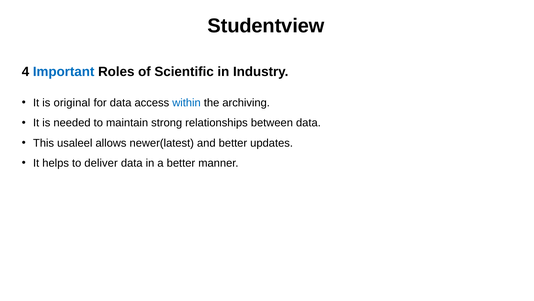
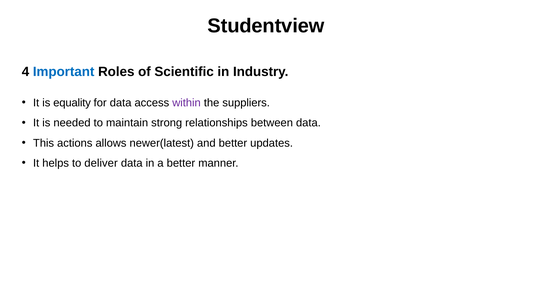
original: original -> equality (72, 103)
within colour: blue -> purple (186, 103)
archiving: archiving -> suppliers (246, 103)
usaleel: usaleel -> actions (75, 143)
